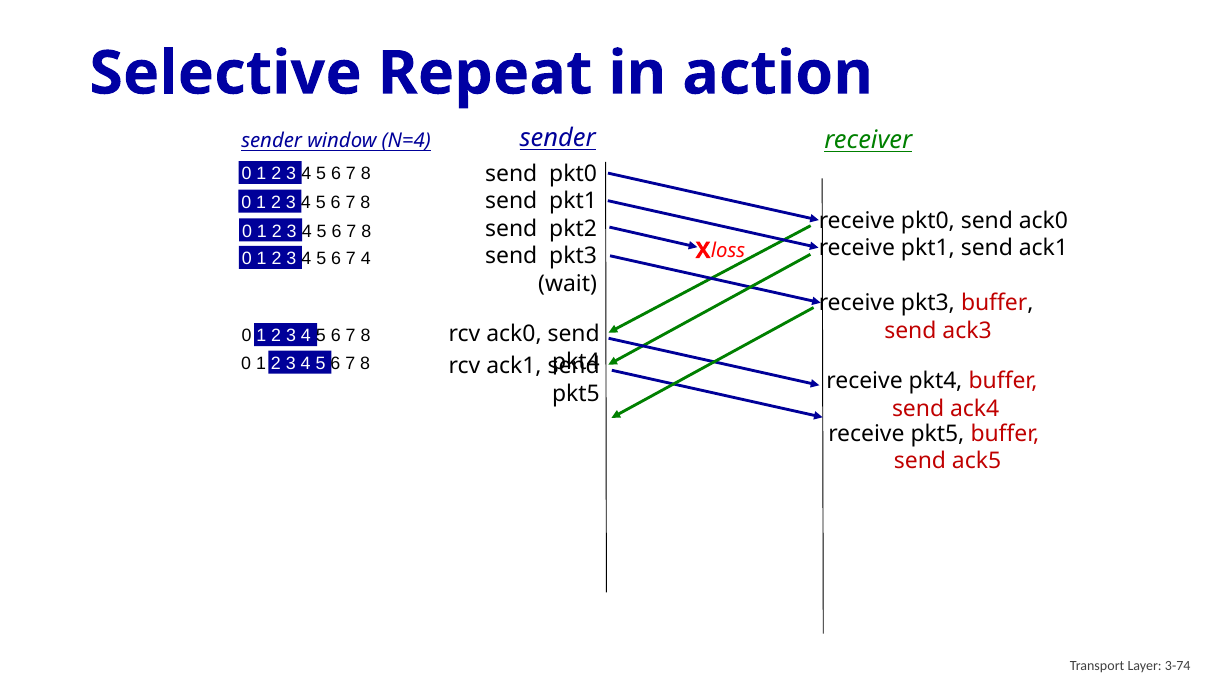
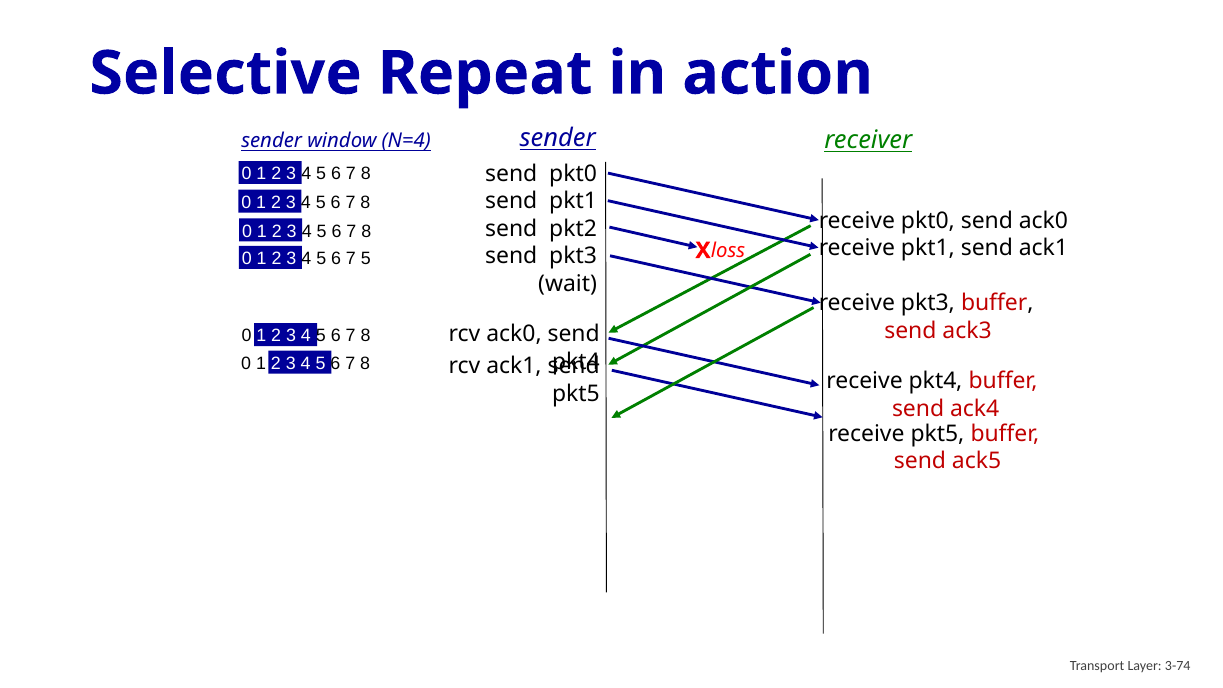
7 4: 4 -> 5 (366, 259)
